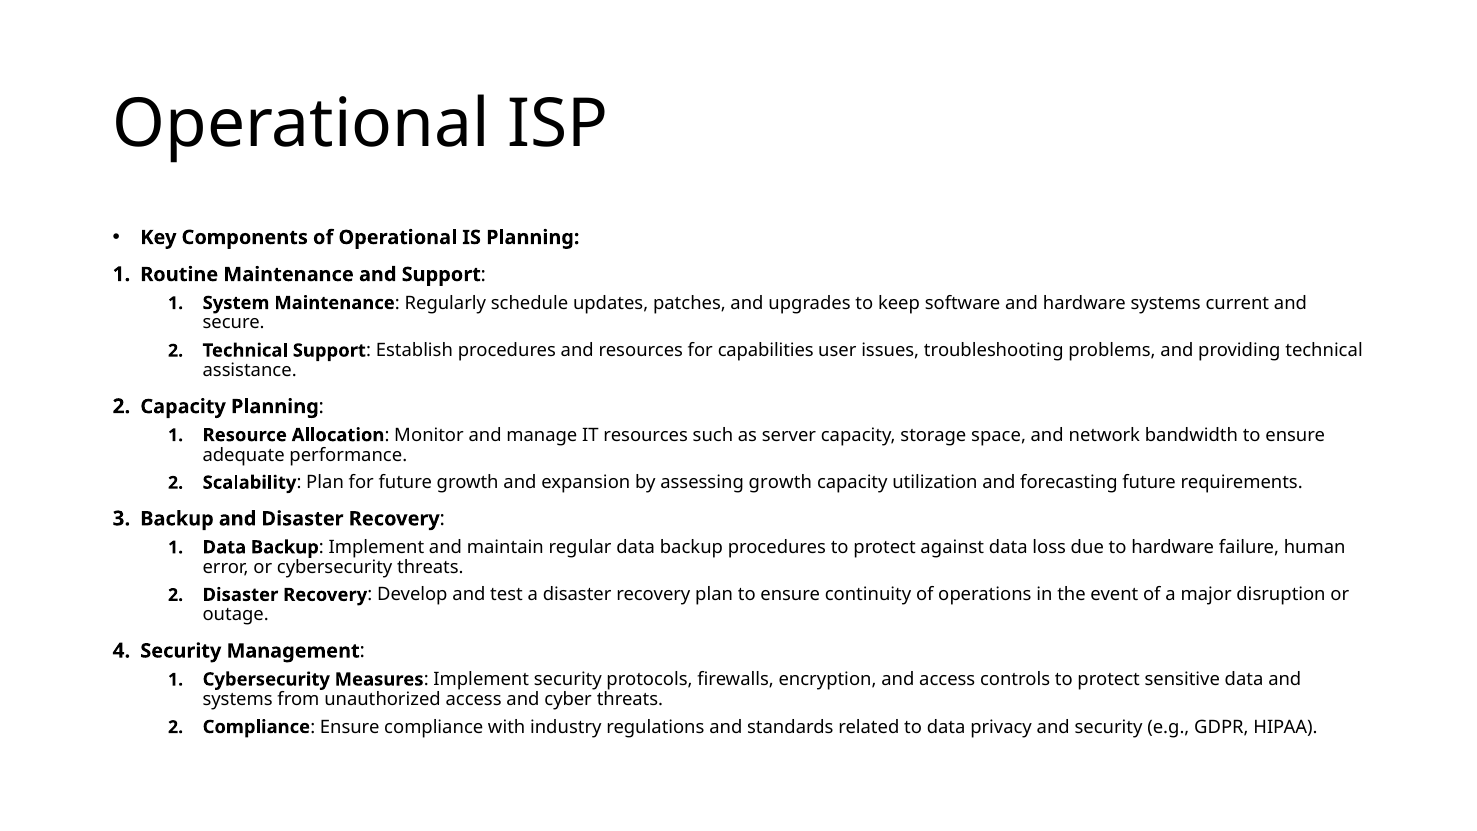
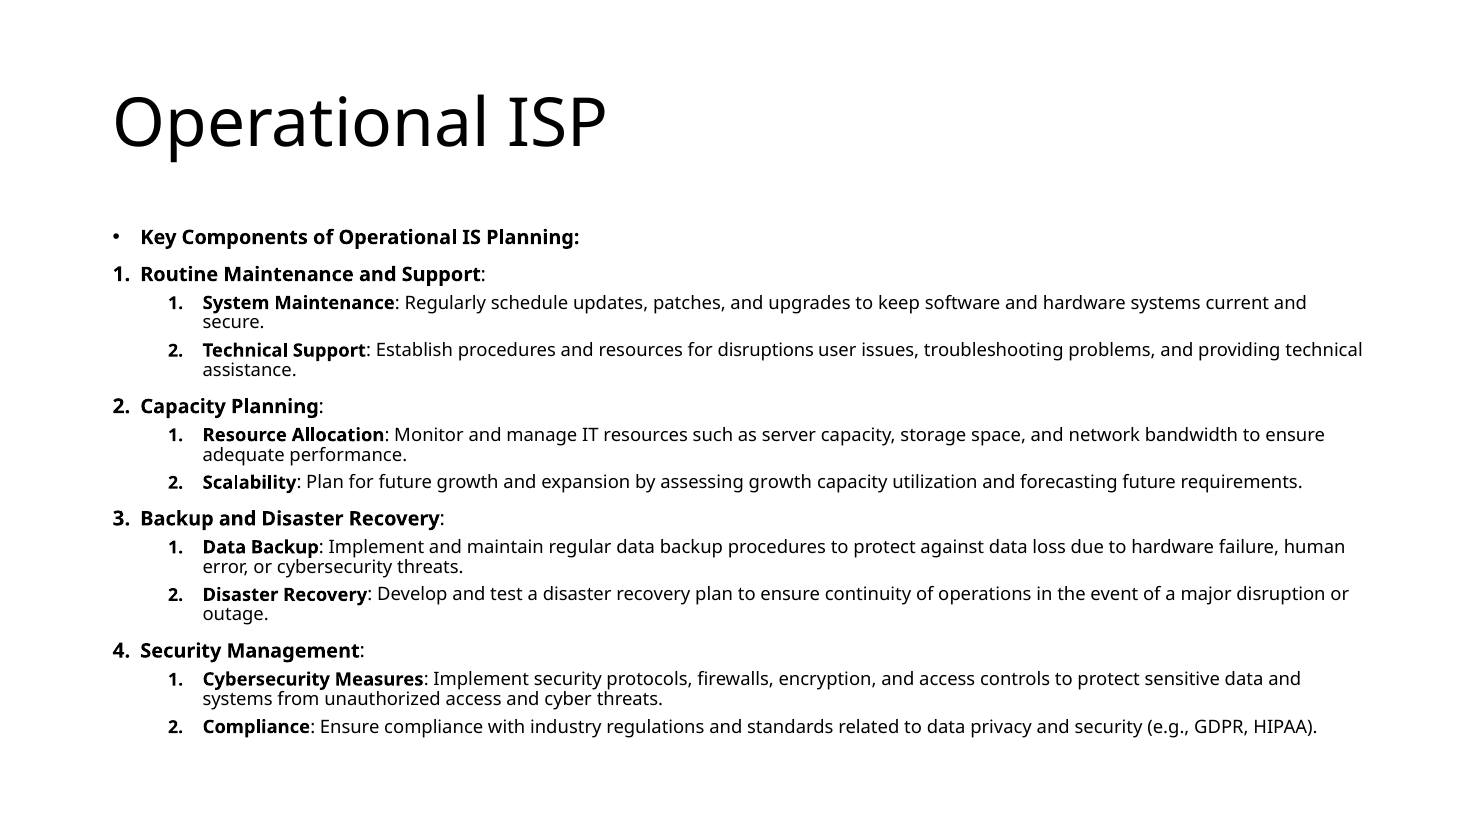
capabilities: capabilities -> disruptions (766, 350)
